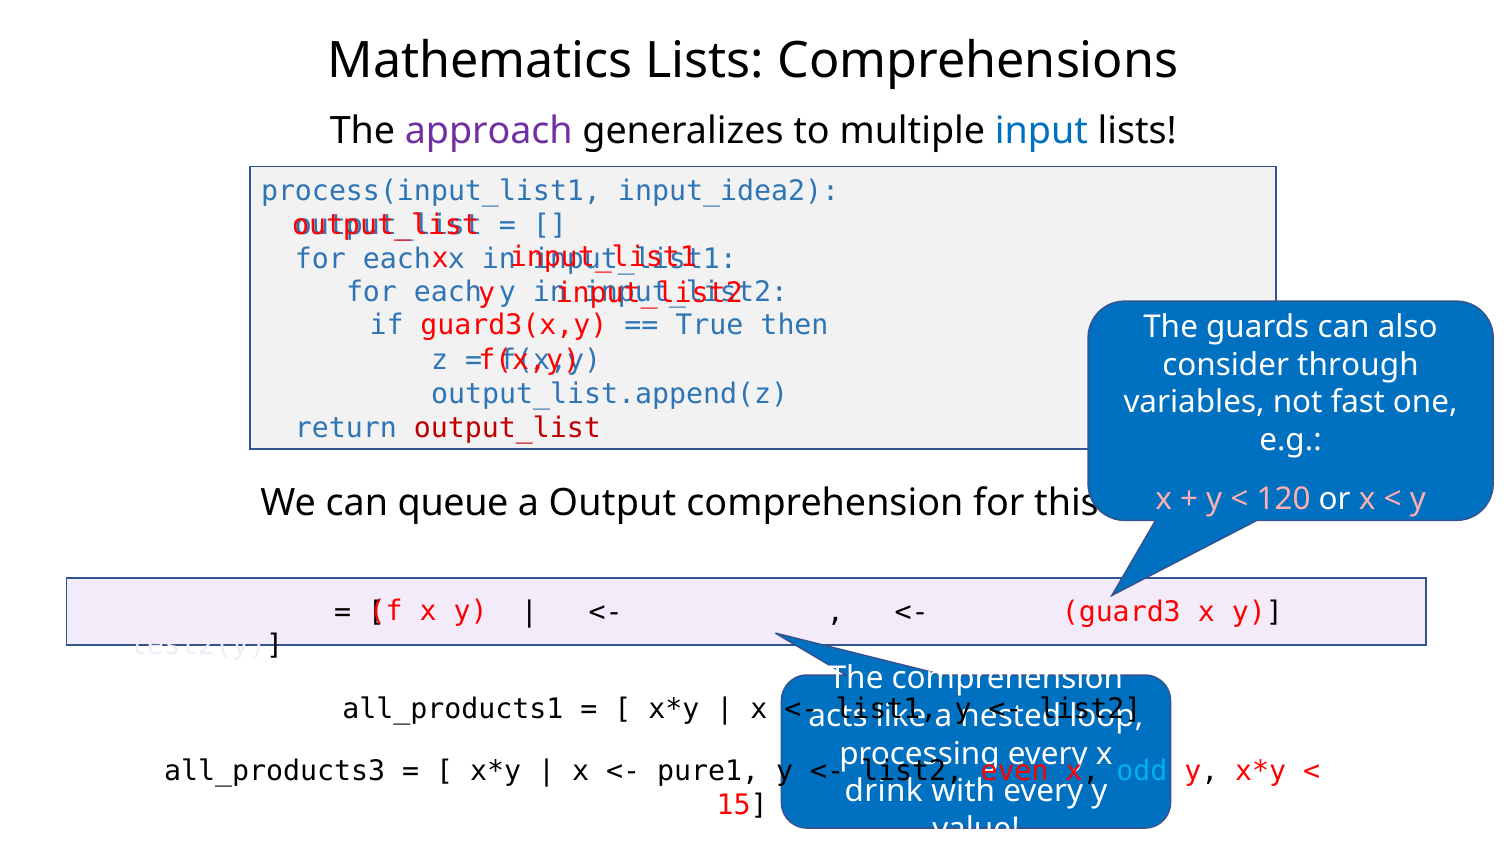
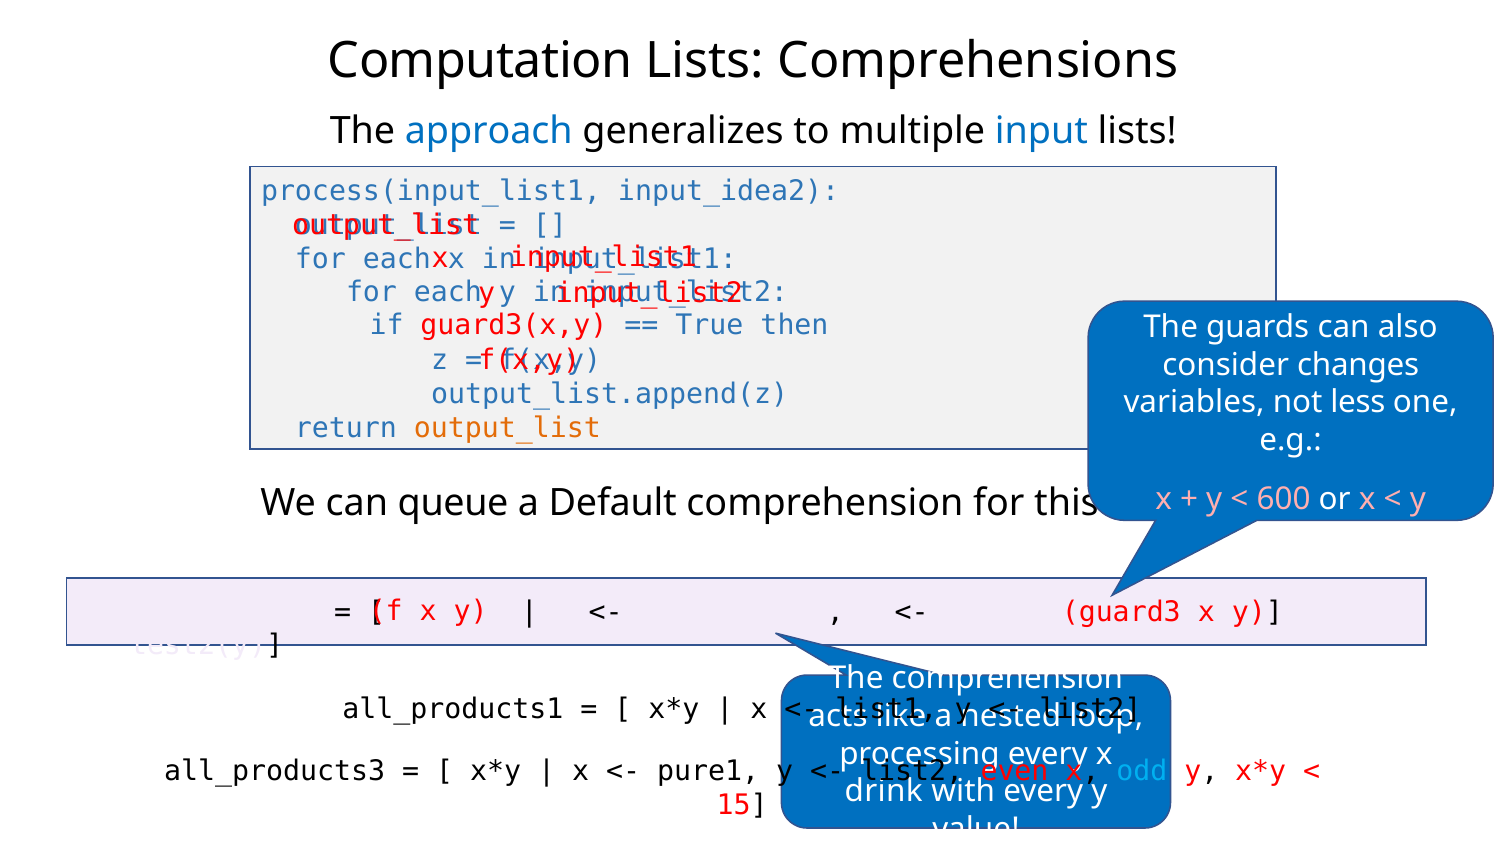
Mathematics: Mathematics -> Computation (480, 61)
approach colour: purple -> blue (489, 131)
through: through -> changes (1358, 365)
fast: fast -> less (1358, 402)
output_list colour: red -> orange (507, 428)
120: 120 -> 600 (1284, 499)
Output: Output -> Default (613, 503)
